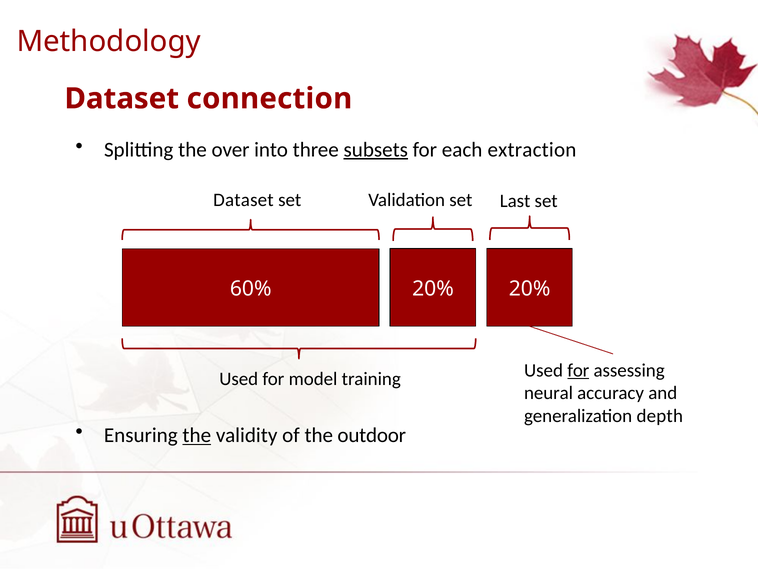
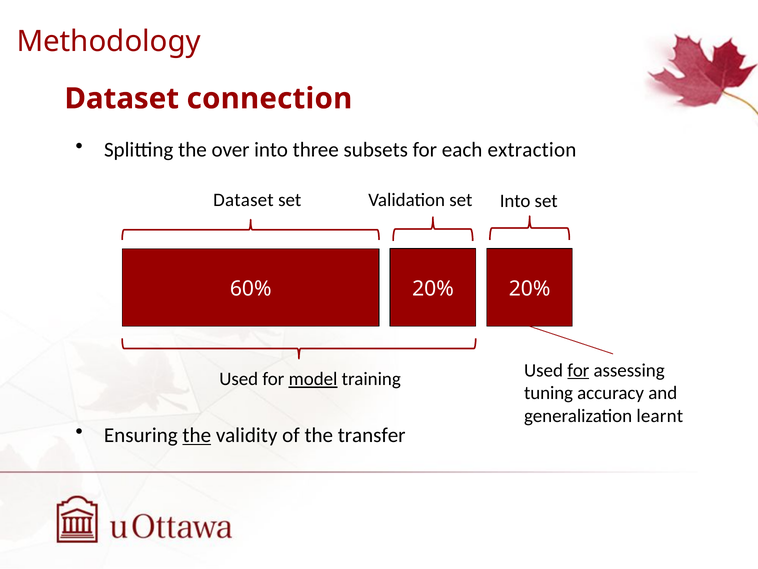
subsets underline: present -> none (376, 150)
set Last: Last -> Into (515, 201)
model underline: none -> present (313, 379)
neural: neural -> tuning (549, 393)
depth: depth -> learnt (660, 415)
outdoor: outdoor -> transfer (372, 435)
